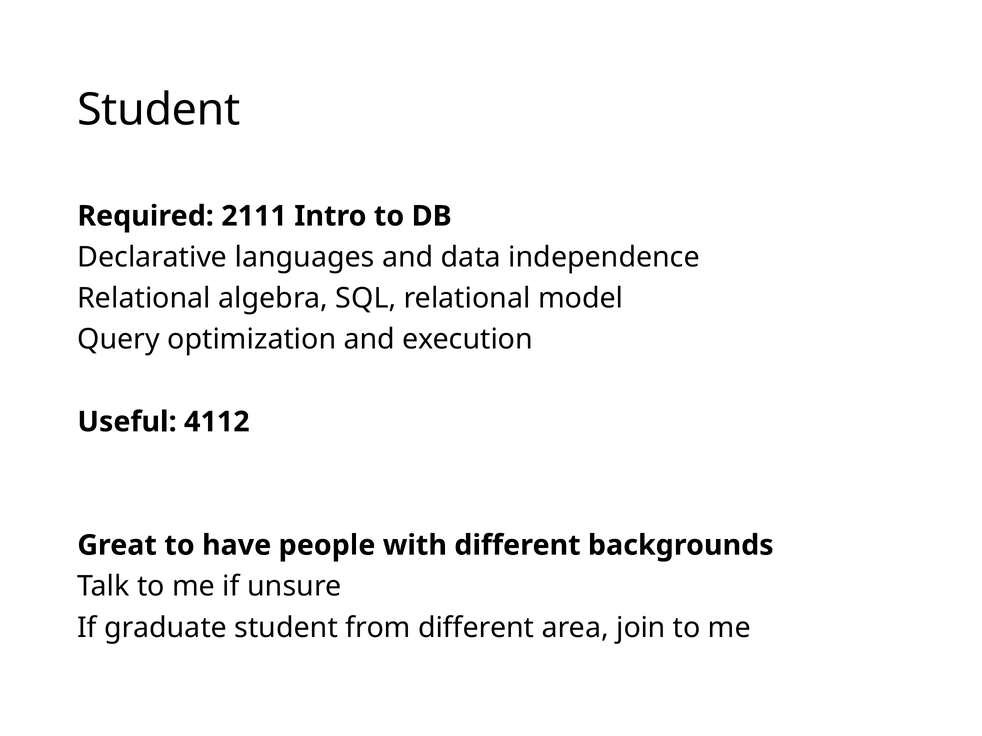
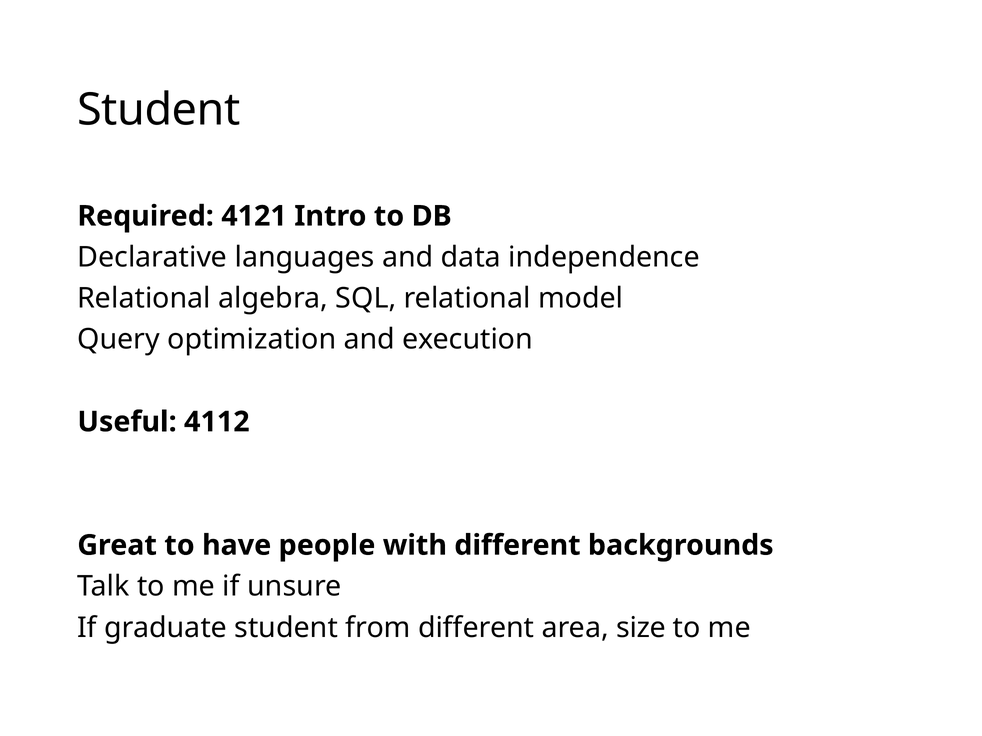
2111: 2111 -> 4121 (254, 216)
join: join -> size (641, 628)
